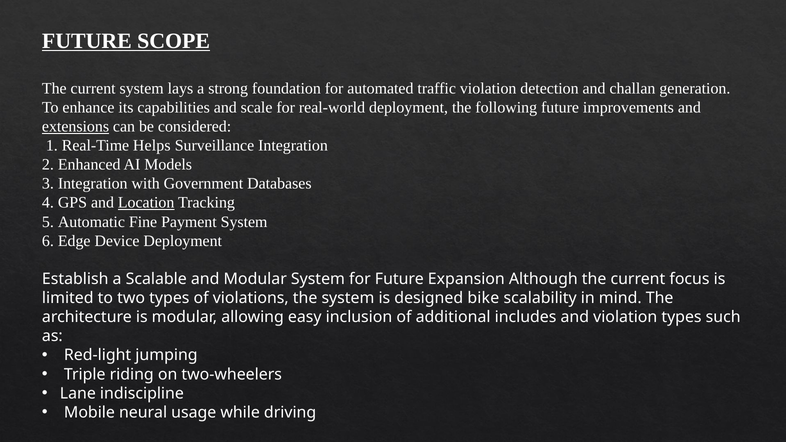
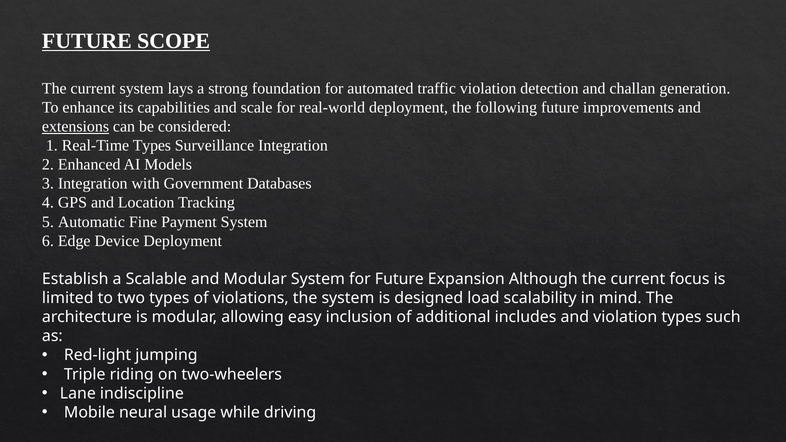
Real-Time Helps: Helps -> Types (152, 146)
Location underline: present -> none (146, 203)
bike: bike -> load (483, 298)
